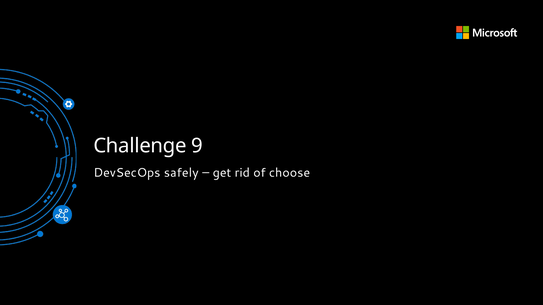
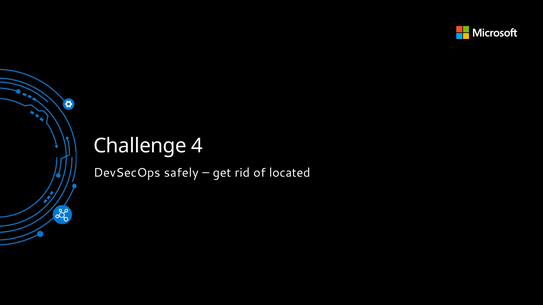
9: 9 -> 4 (197, 146)
choose: choose -> located (290, 173)
